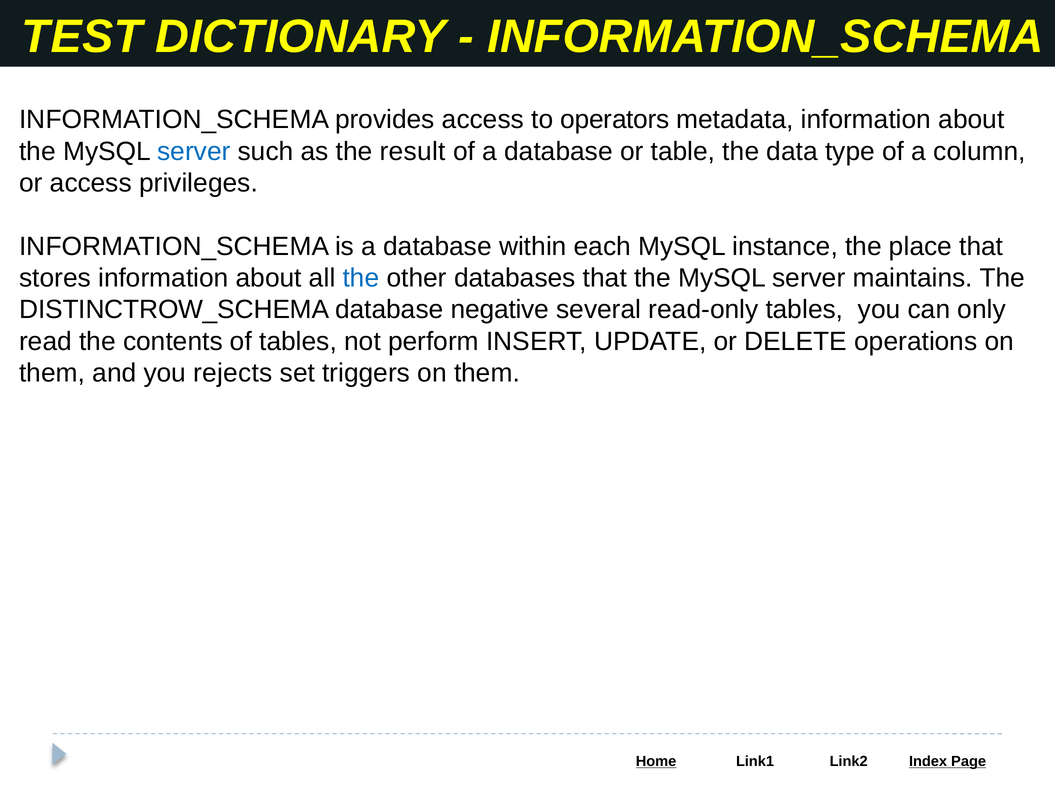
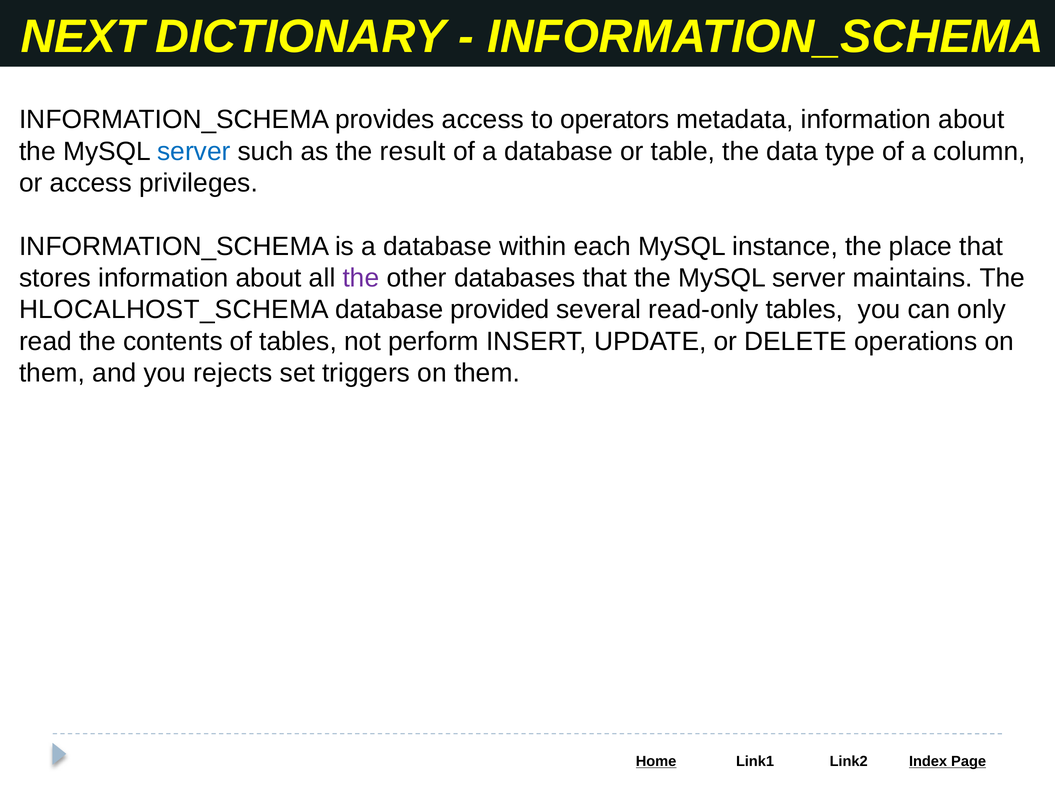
TEST: TEST -> NEXT (82, 37)
the colour: blue -> purple (361, 278)
DISTINCTROW_SCHEMA: DISTINCTROW_SCHEMA -> HLOCALHOST_SCHEMA (174, 309)
negative: negative -> provided (500, 309)
